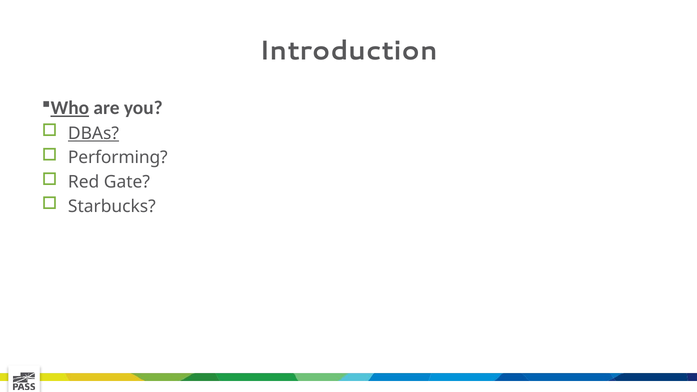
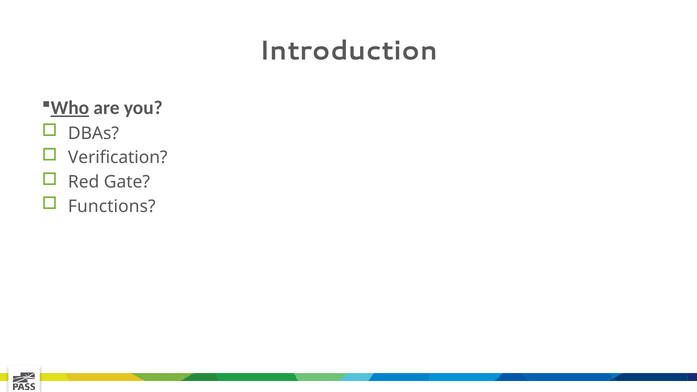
DBAs underline: present -> none (93, 133)
Performing: Performing -> Verification (118, 158)
Starbucks: Starbucks -> Functions (112, 207)
